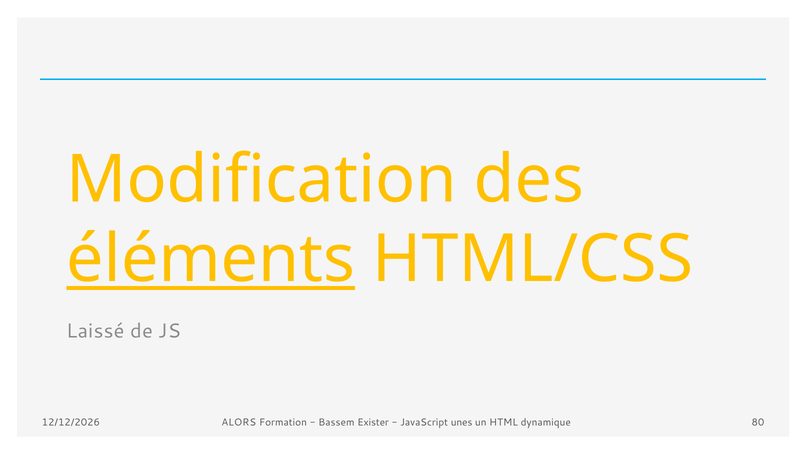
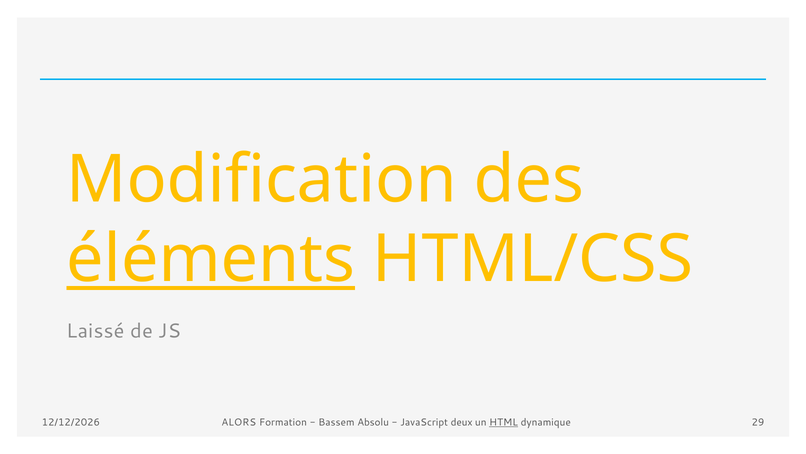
Exister: Exister -> Absolu (373, 422)
unes: unes -> deux (462, 422)
HTML underline: none -> present (504, 422)
80: 80 -> 29 (758, 422)
